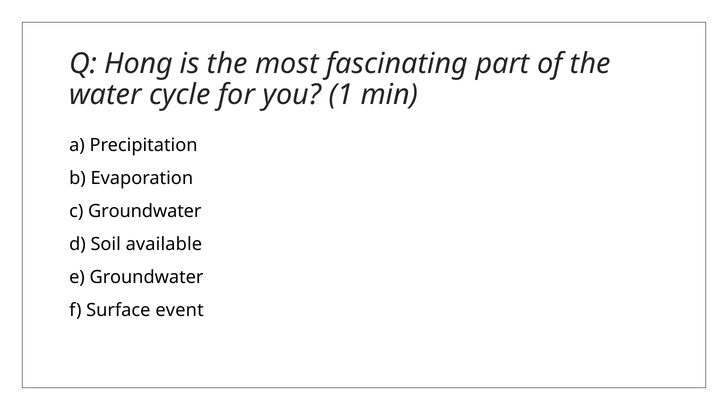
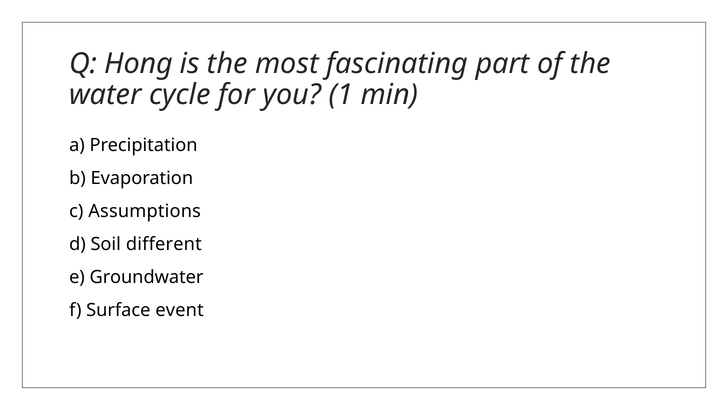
c Groundwater: Groundwater -> Assumptions (145, 211)
available: available -> different (164, 244)
